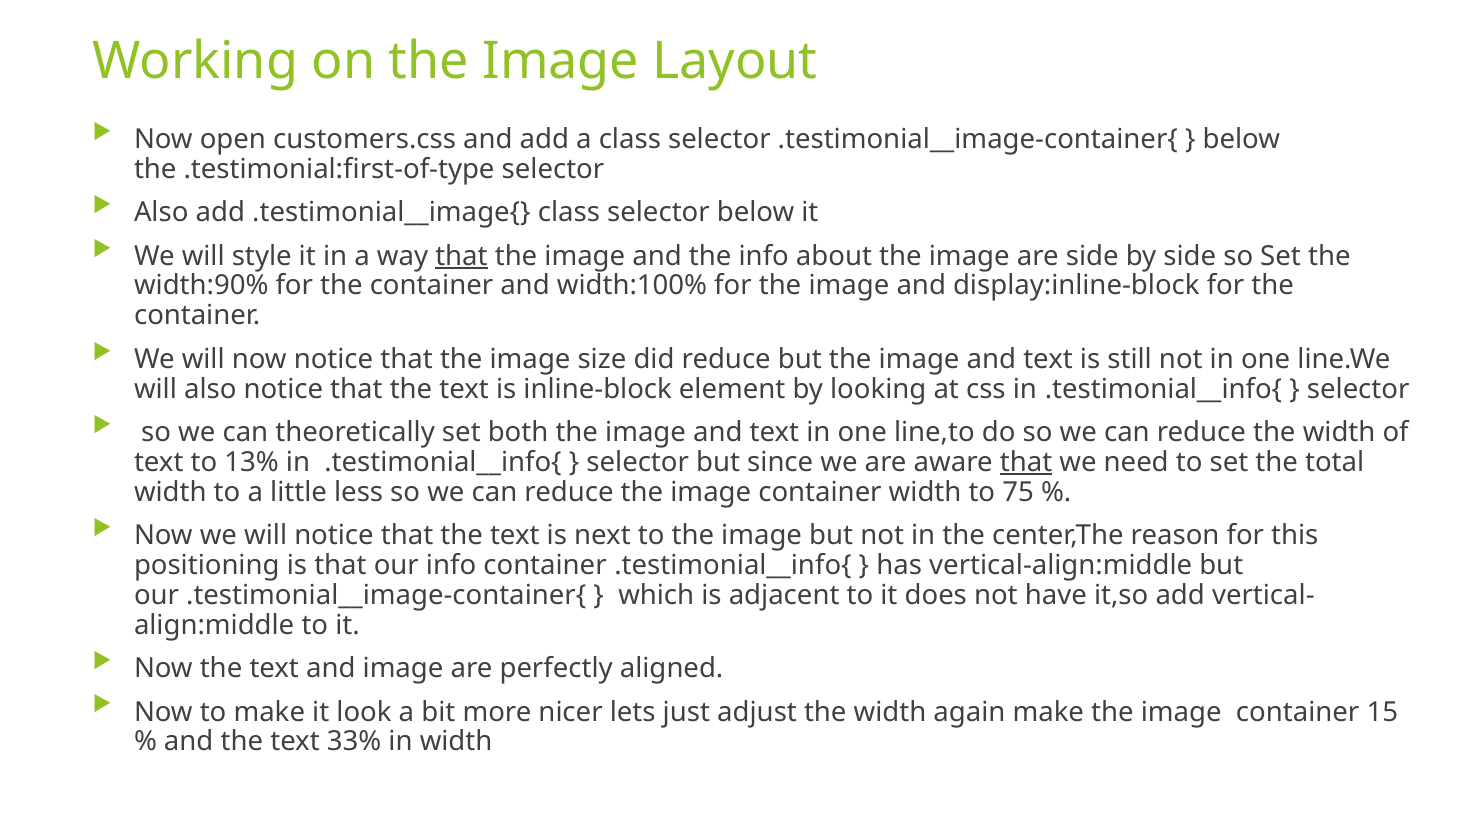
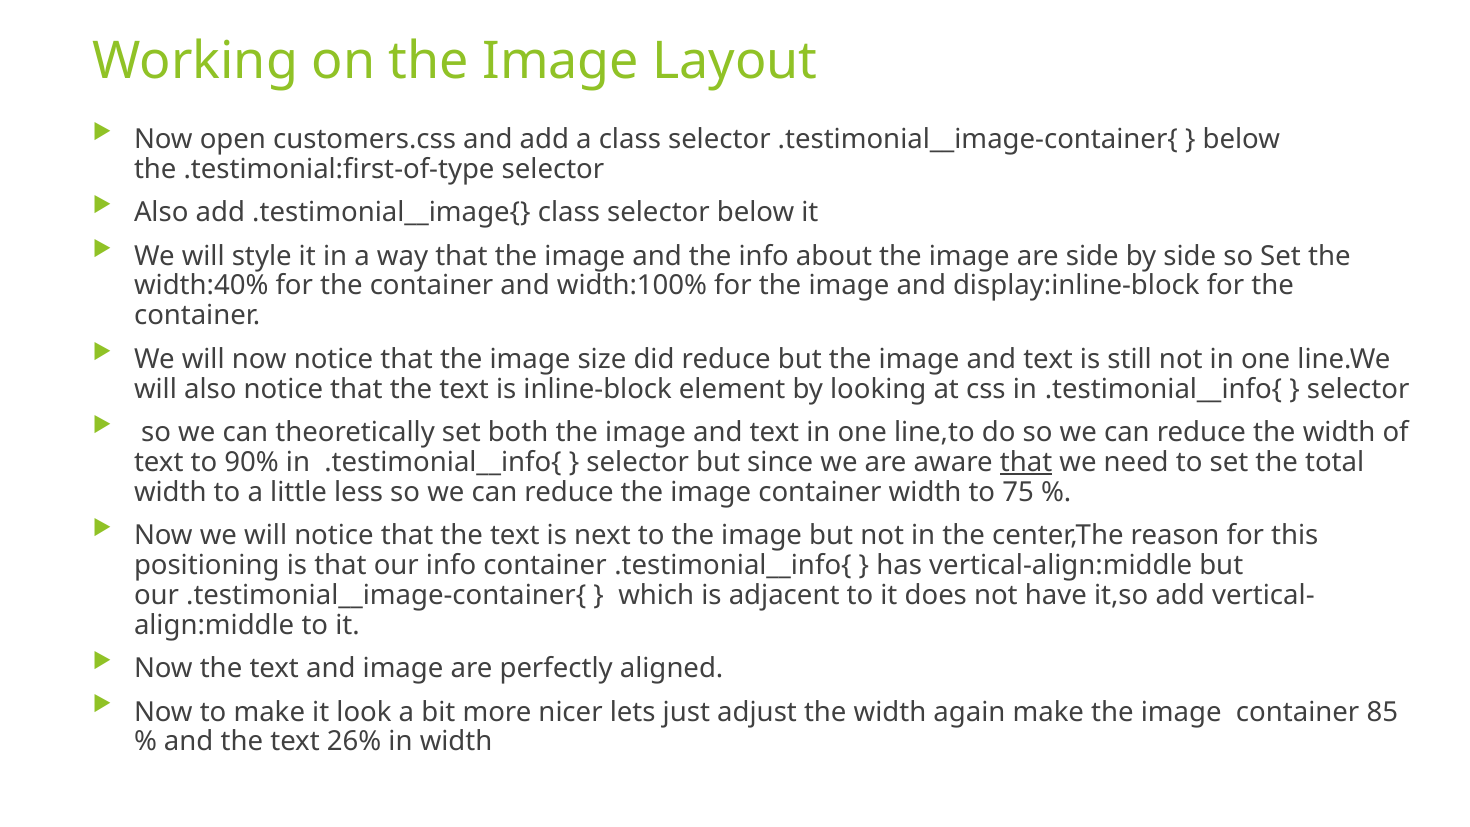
that underline: present -> none (461, 256)
width:90%: width:90% -> width:40% (201, 286)
13%: 13% -> 90% (252, 462)
15: 15 -> 85 (1382, 712)
33%: 33% -> 26% (354, 742)
